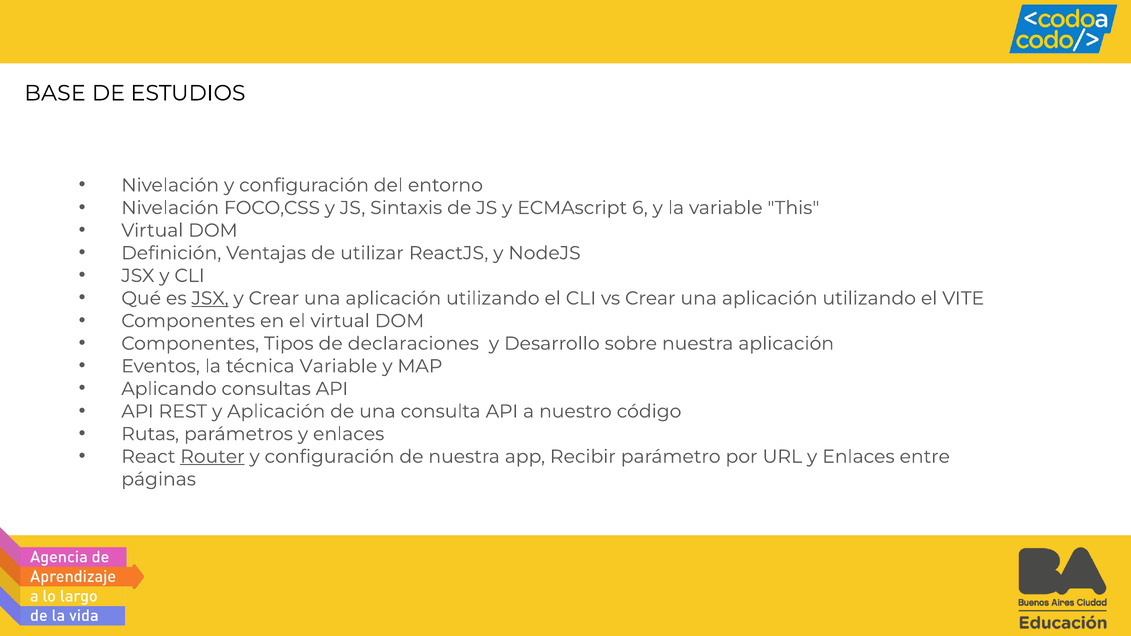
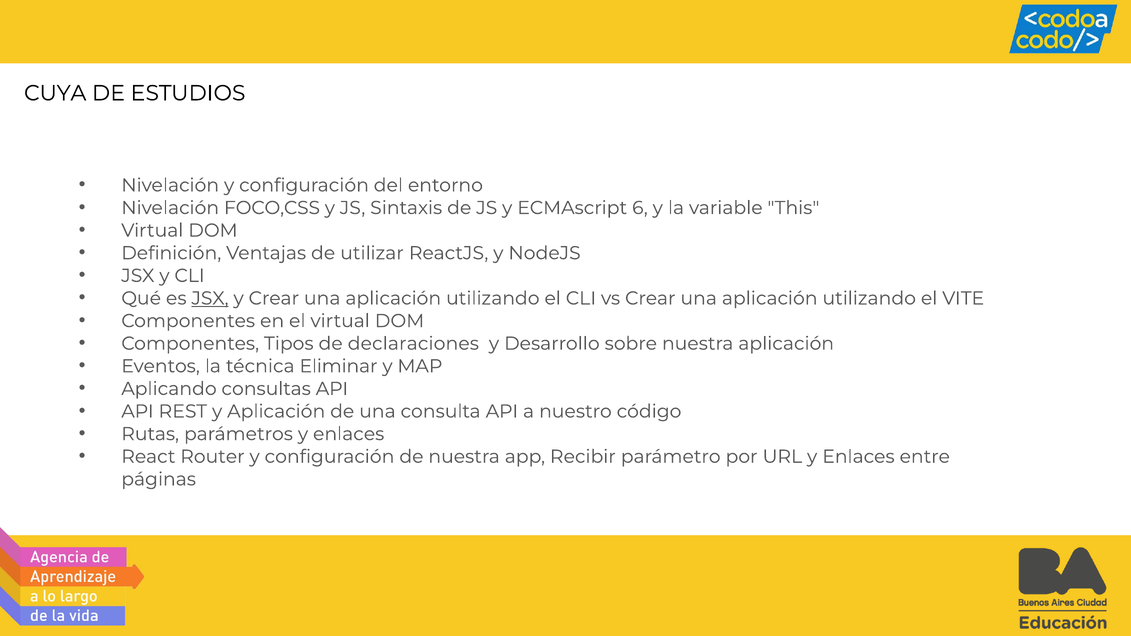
BASE: BASE -> CUYA (55, 93)
técnica Variable: Variable -> Eliminar (339, 366)
Router underline: present -> none (212, 457)
